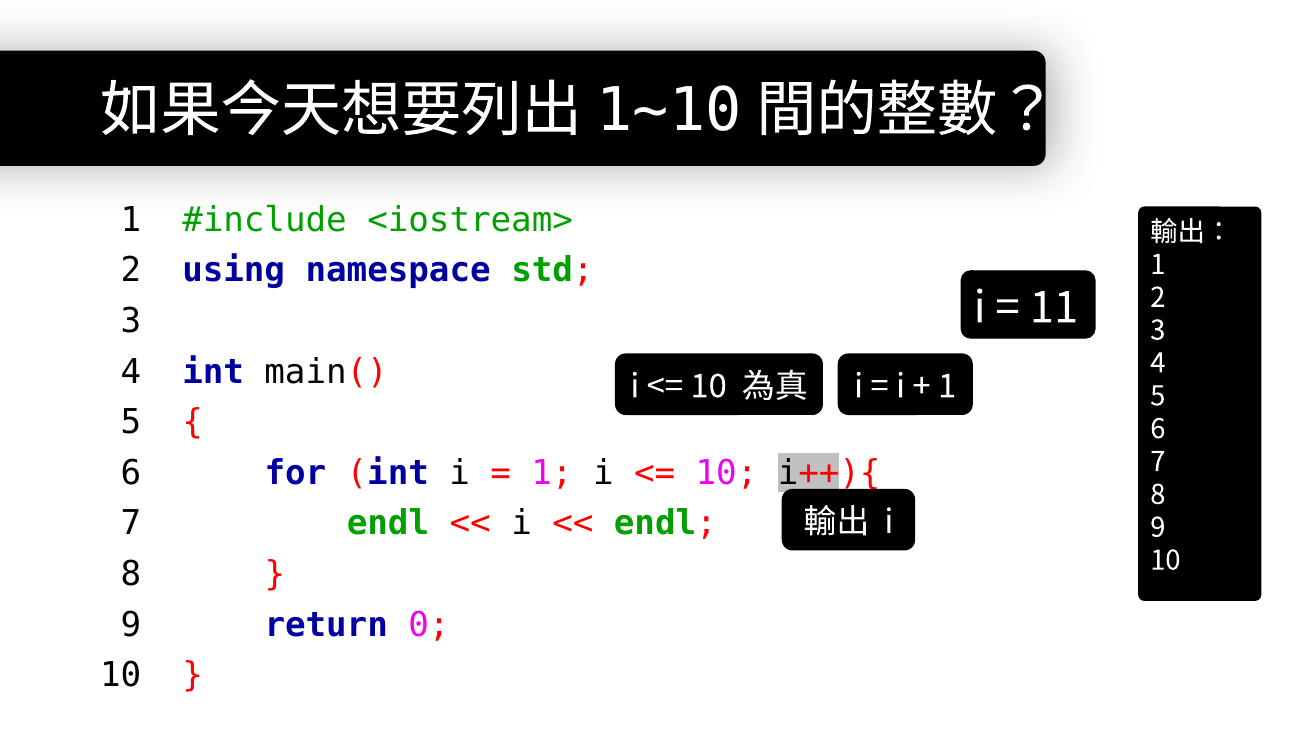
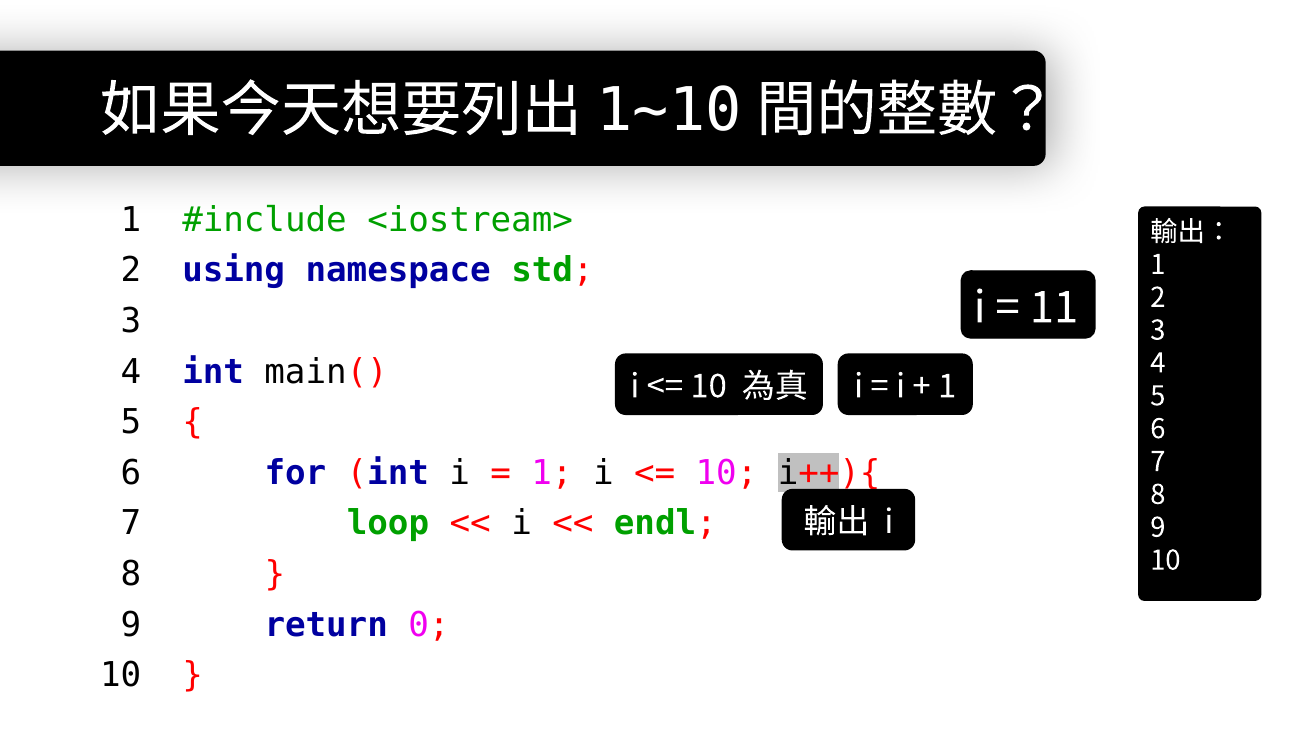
7 endl: endl -> loop (388, 524)
